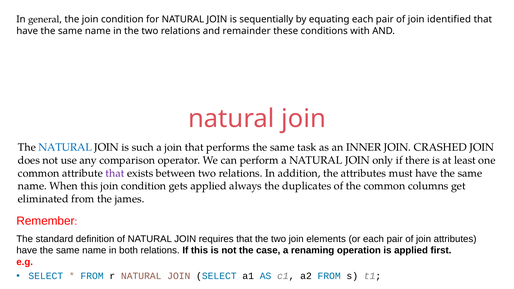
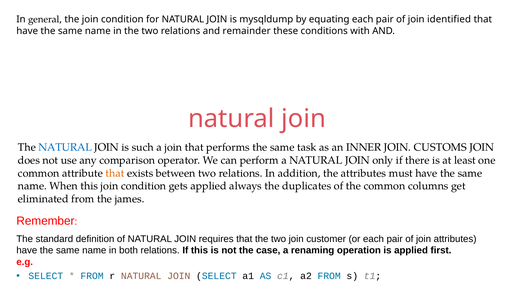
sequentially: sequentially -> mysqldump (266, 19)
CRASHED: CRASHED -> CUSTOMS (440, 148)
that colour: purple -> orange (115, 173)
elements: elements -> customer (326, 239)
